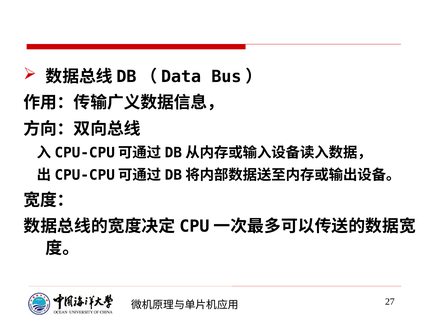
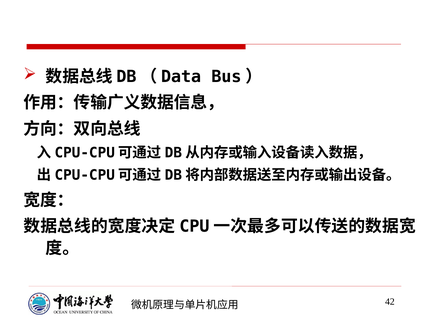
27: 27 -> 42 (390, 302)
